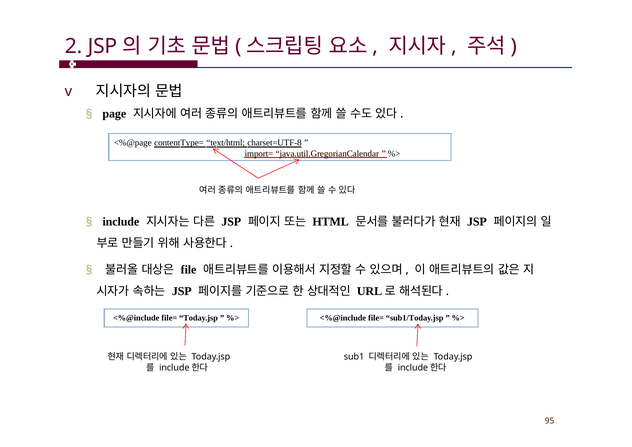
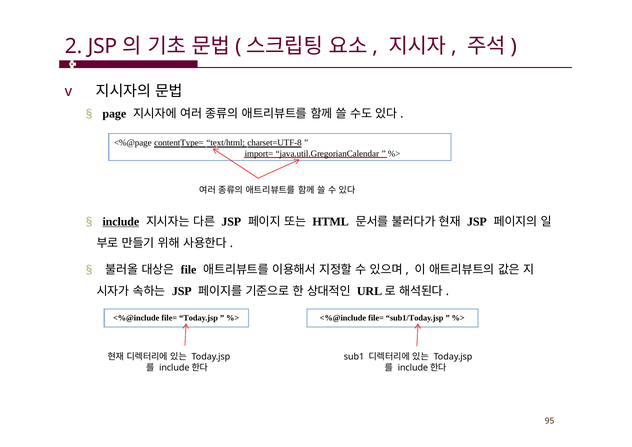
include underline: none -> present (121, 222)
